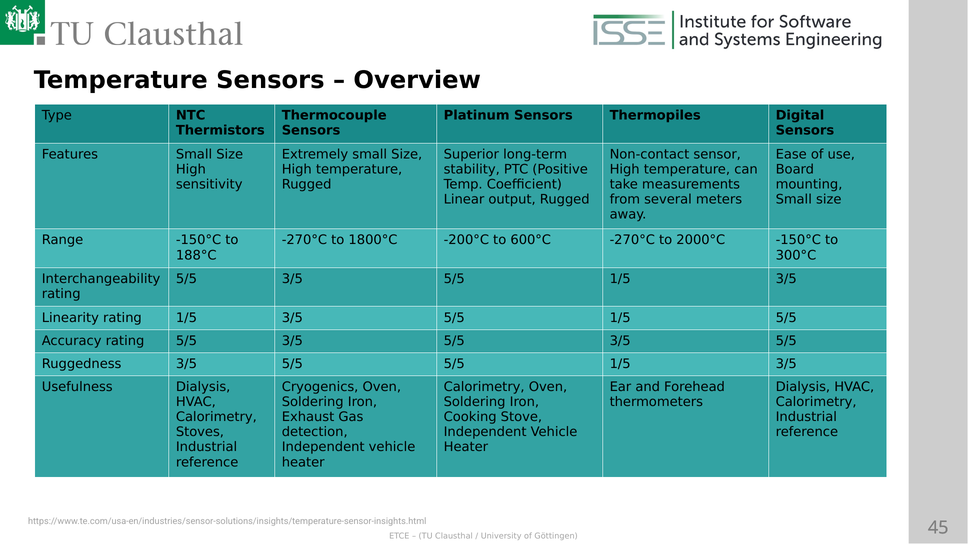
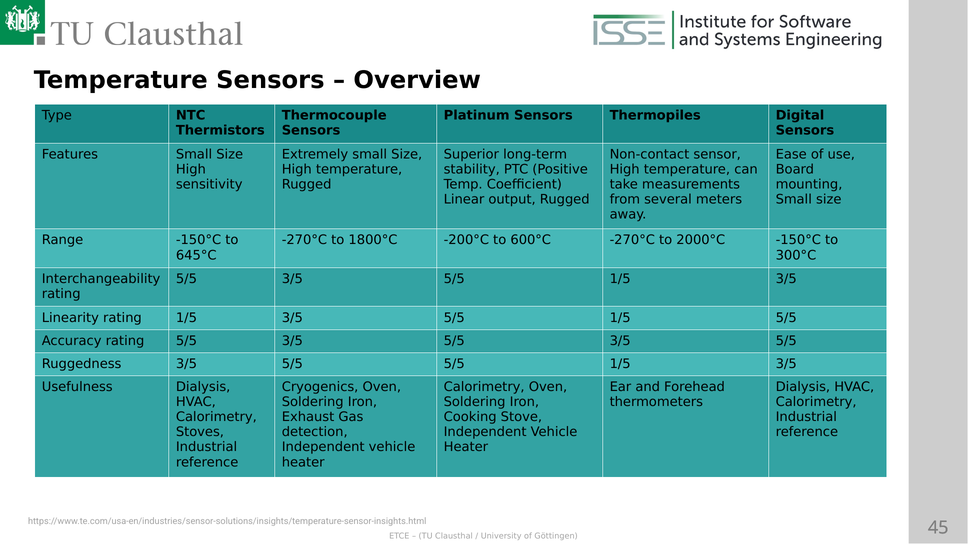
188°C: 188°C -> 645°C (196, 256)
